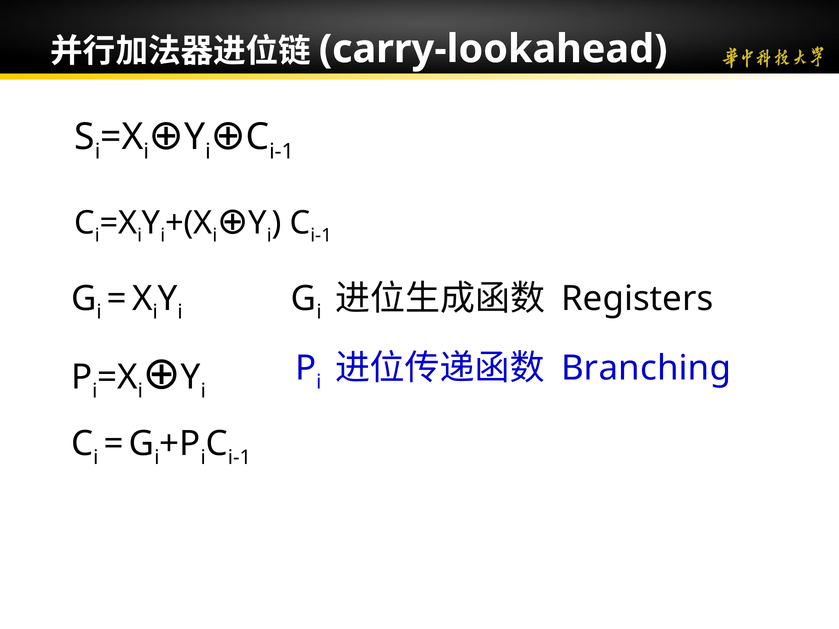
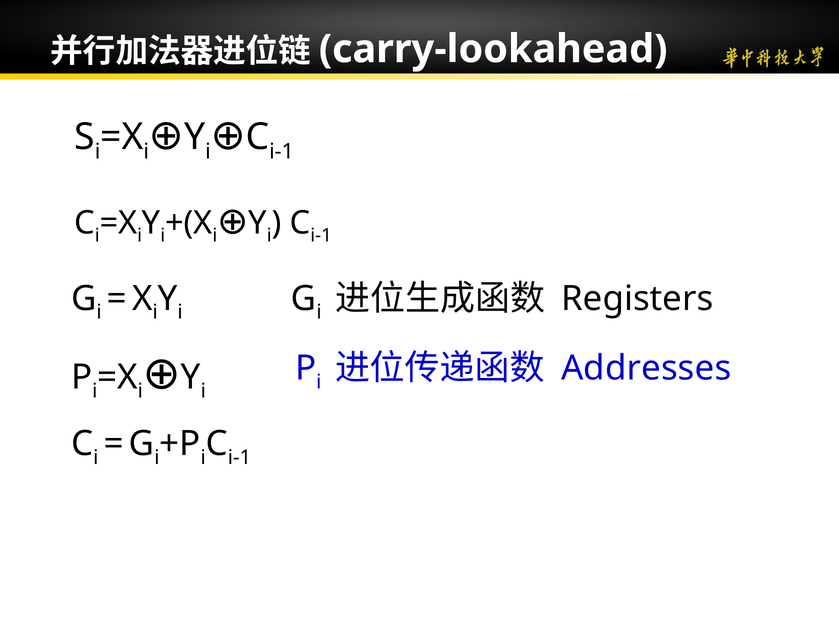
Branching: Branching -> Addresses (646, 369)
